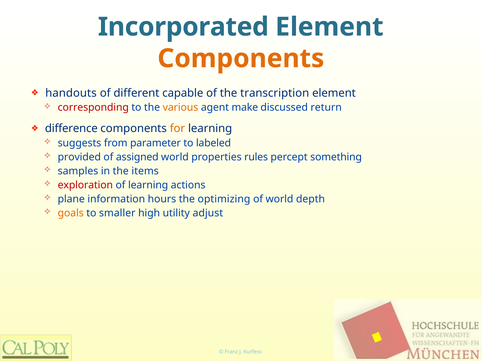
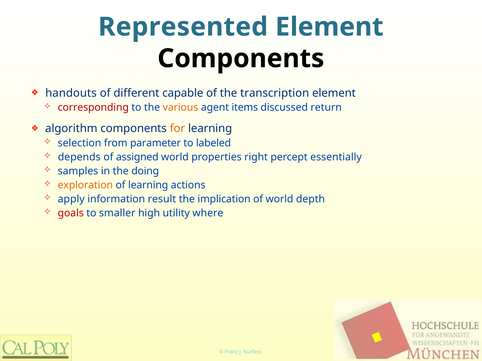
Incorporated: Incorporated -> Represented (183, 27)
Components colour: orange -> black (241, 59)
make: make -> items (245, 108)
difference: difference -> algorithm (71, 129)
suggests: suggests -> selection (79, 143)
provided: provided -> depends (79, 157)
rules: rules -> right (256, 157)
something: something -> essentially (336, 157)
items: items -> doing (145, 171)
exploration colour: red -> orange (85, 185)
plane: plane -> apply (71, 199)
hours: hours -> result (162, 199)
optimizing: optimizing -> implication (224, 199)
goals colour: orange -> red (71, 213)
adjust: adjust -> where (208, 213)
